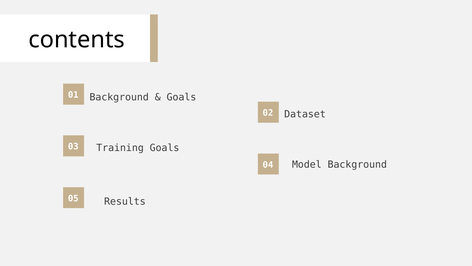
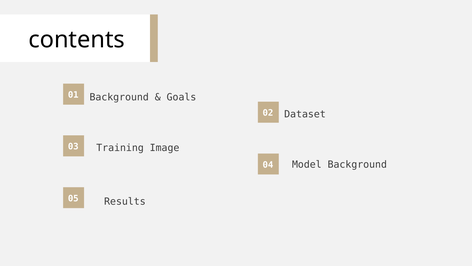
Training Goals: Goals -> Image (165, 148)
